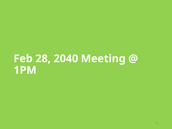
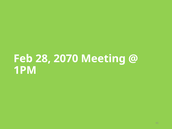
2040: 2040 -> 2070 (66, 59)
